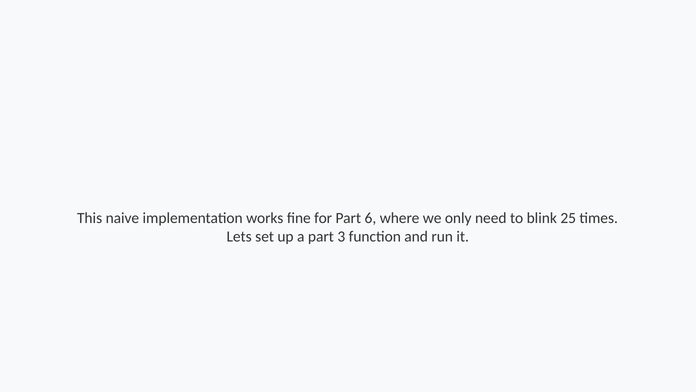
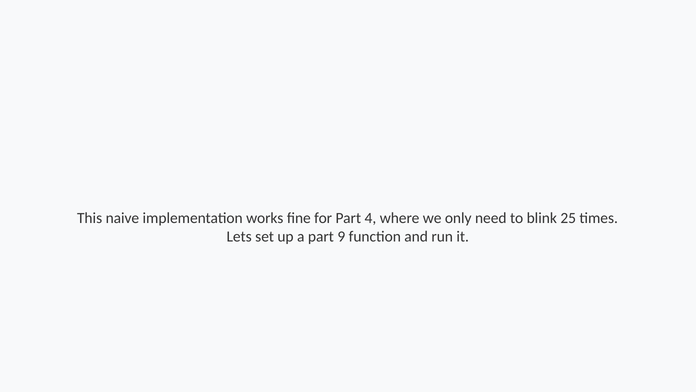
6: 6 -> 4 (370, 218)
3: 3 -> 9 (341, 237)
